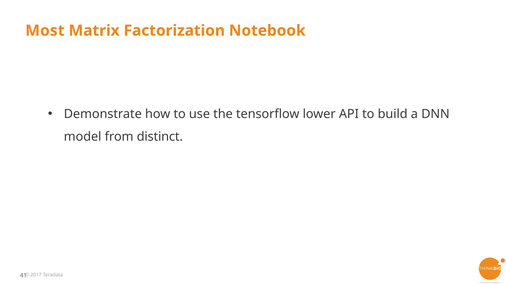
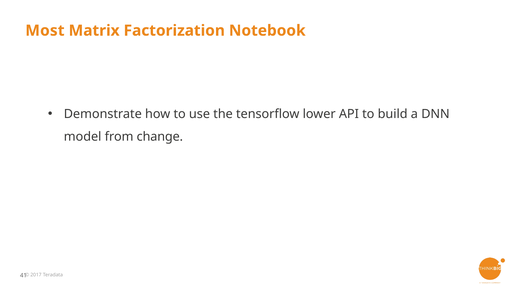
distinct: distinct -> change (160, 137)
